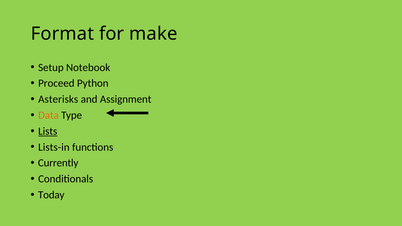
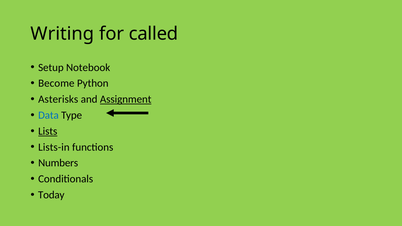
Format: Format -> Writing (62, 34)
make: make -> called (153, 34)
Proceed: Proceed -> Become (56, 83)
Assignment underline: none -> present (126, 99)
Data colour: orange -> blue (48, 115)
Currently: Currently -> Numbers (58, 163)
